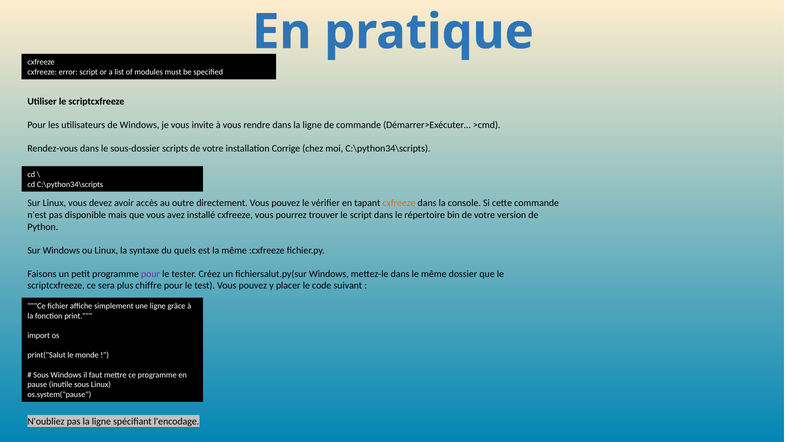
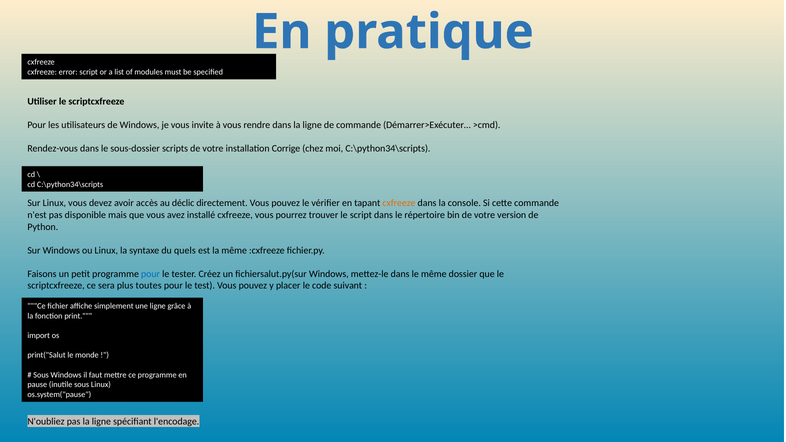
outre: outre -> déclic (183, 203)
pour colour: purple -> blue (151, 274)
chiffre: chiffre -> toutes (149, 286)
